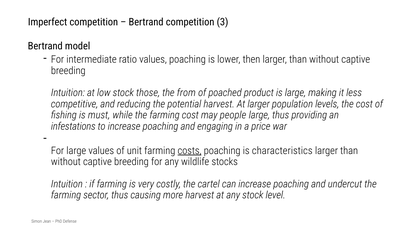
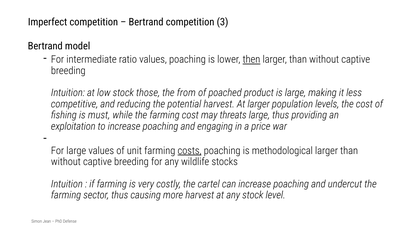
then underline: none -> present (251, 59)
people: people -> threats (233, 115)
infestations: infestations -> exploitation (73, 126)
characteristics: characteristics -> methodological (282, 151)
